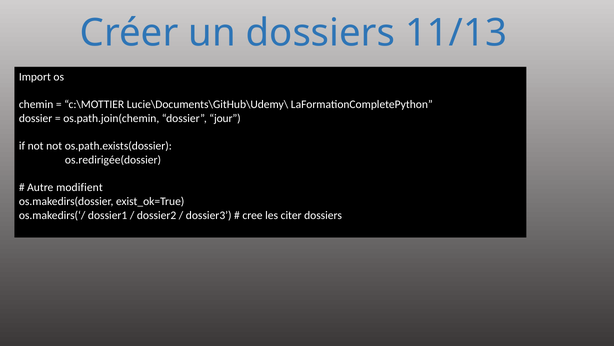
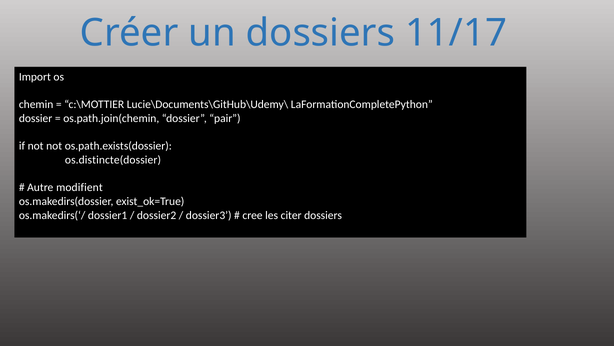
11/13: 11/13 -> 11/17 (456, 33)
jour: jour -> pair (225, 118)
os.redirigée(dossier: os.redirigée(dossier -> os.distincte(dossier (113, 160)
